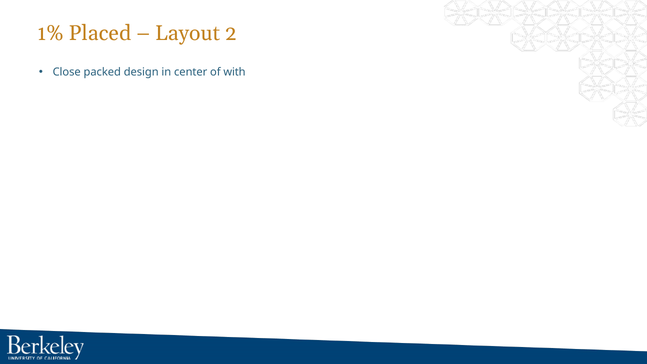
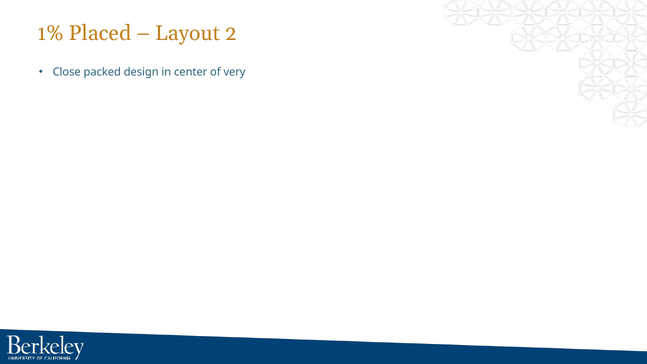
with: with -> very (235, 72)
